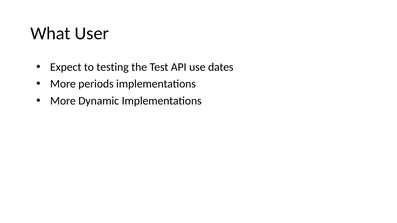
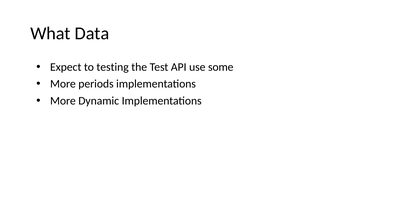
User: User -> Data (92, 33)
dates: dates -> some (221, 67)
